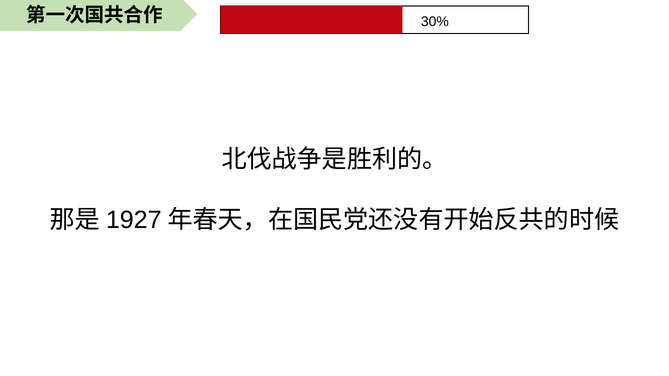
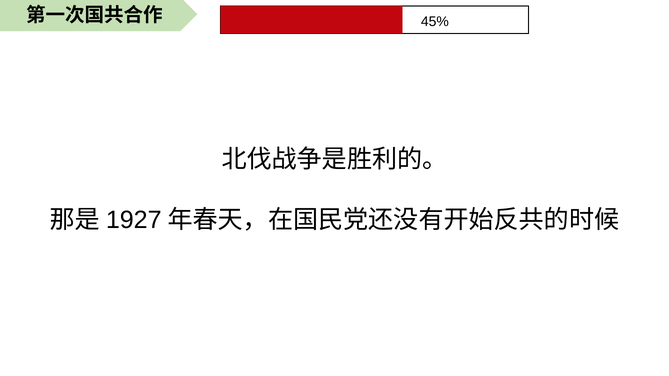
30%: 30% -> 45% (435, 21)
